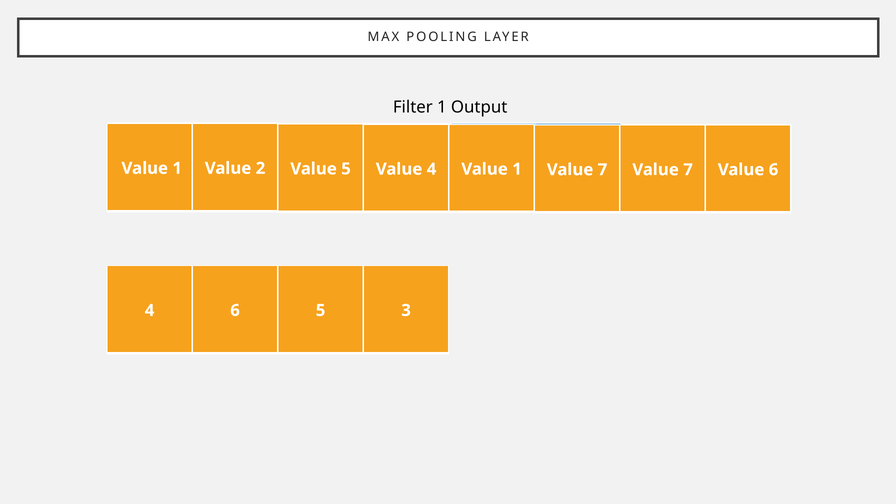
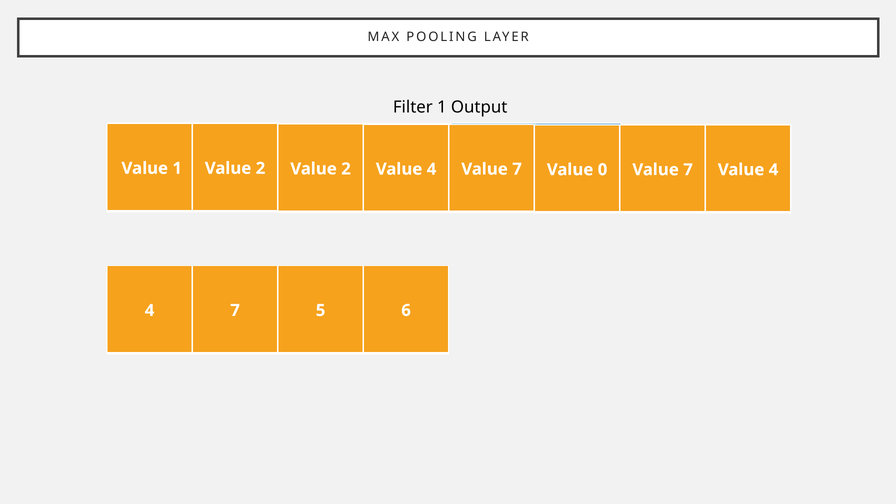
5: 5 -> 2 (346, 169)
1: 1 -> 7 (517, 169)
7: 7 -> 0 (603, 170)
6: 6 -> 4 (774, 170)
4 6: 6 -> 7 (235, 310)
3: 3 -> 6 (406, 310)
